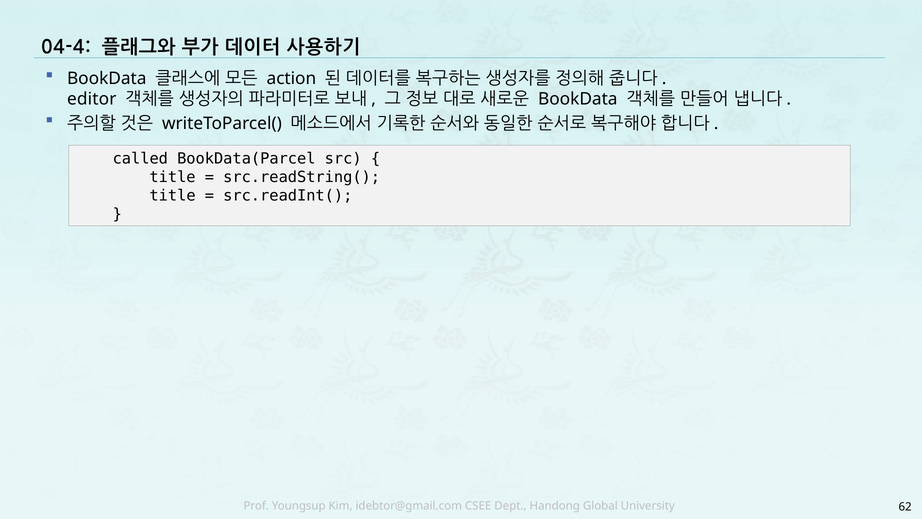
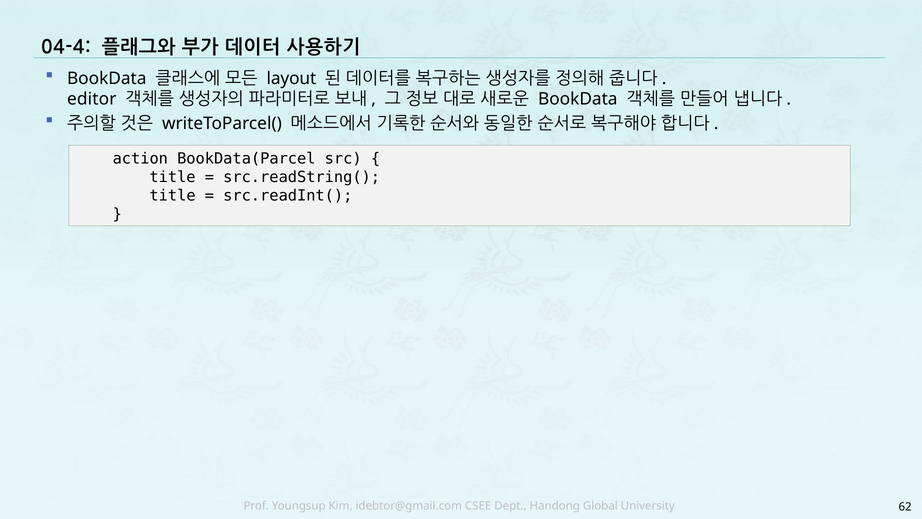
action: action -> layout (291, 78)
called: called -> action (140, 159)
